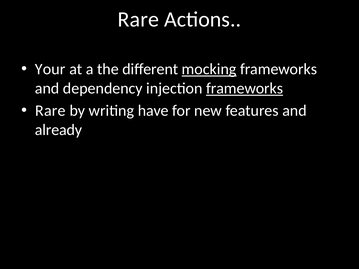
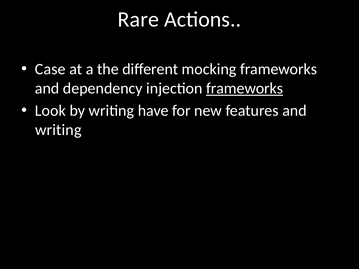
Your: Your -> Case (50, 69)
mocking underline: present -> none (209, 69)
Rare: Rare -> Look (50, 111)
already: already -> writing (58, 130)
